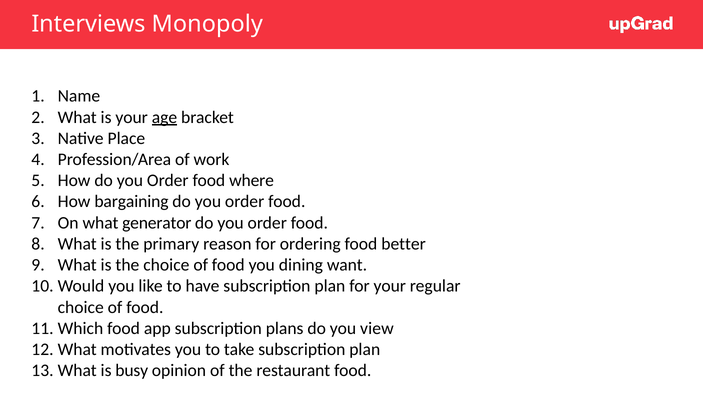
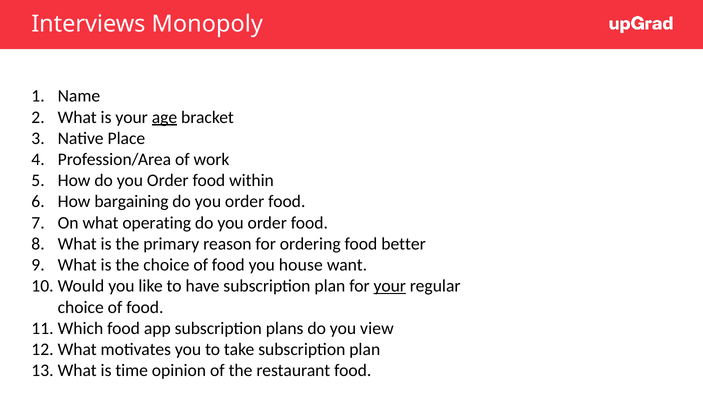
where: where -> within (252, 180)
generator: generator -> operating (157, 222)
dining: dining -> house (301, 265)
your underline: none -> present (390, 286)
busy: busy -> time (132, 370)
